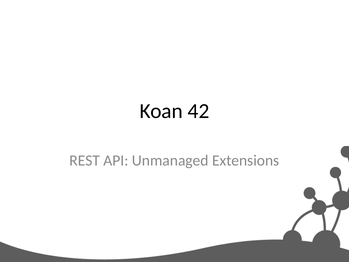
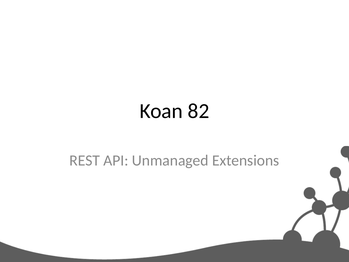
42: 42 -> 82 (199, 111)
